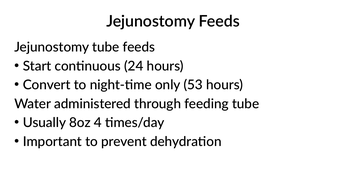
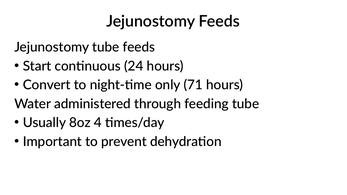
53: 53 -> 71 (193, 85)
